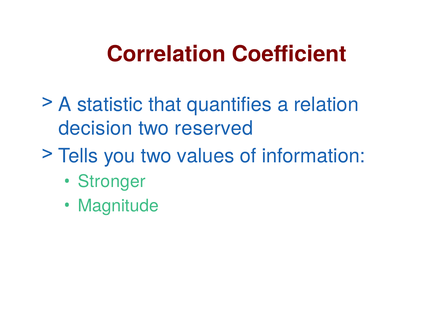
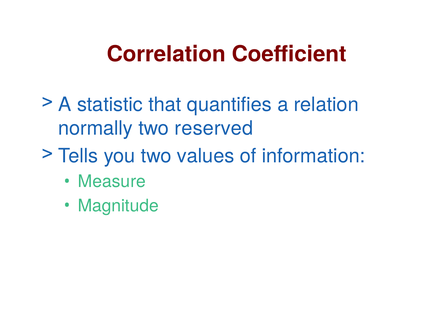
decision: decision -> normally (96, 128)
Stronger: Stronger -> Measure (112, 182)
